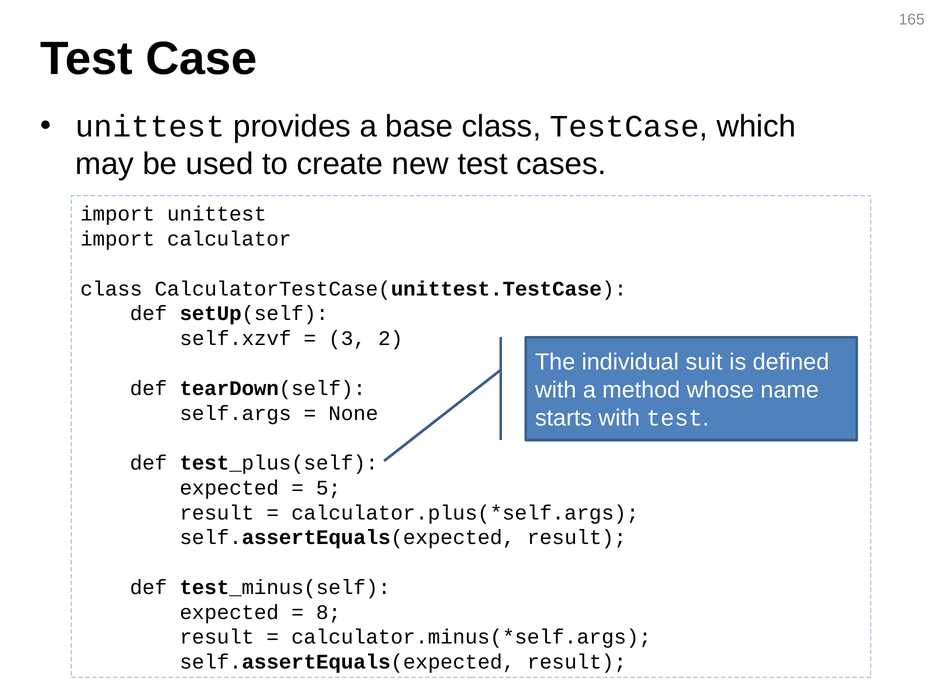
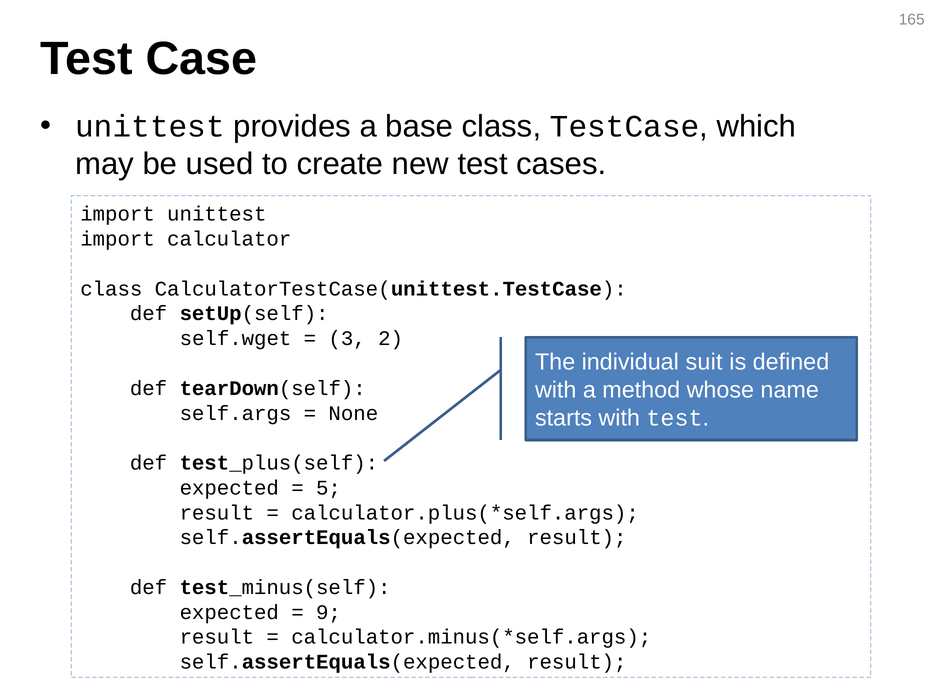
self.xzvf: self.xzvf -> self.wget (236, 339)
8: 8 -> 9 (329, 613)
